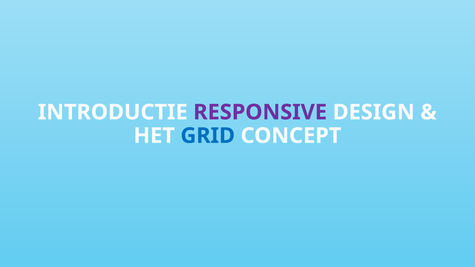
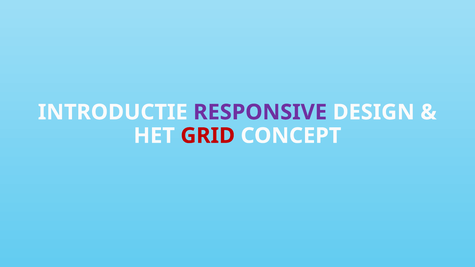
GRID colour: blue -> red (208, 136)
